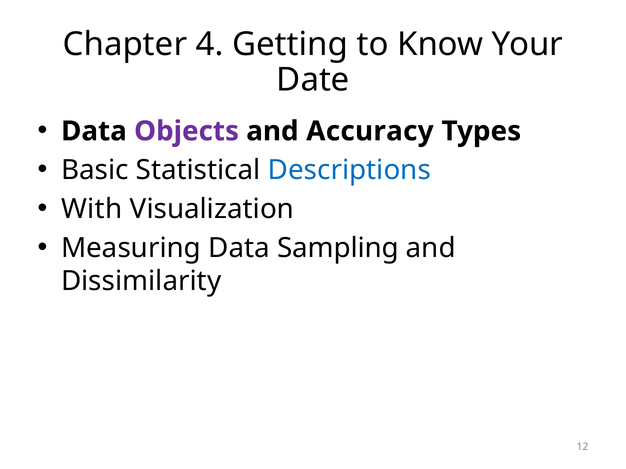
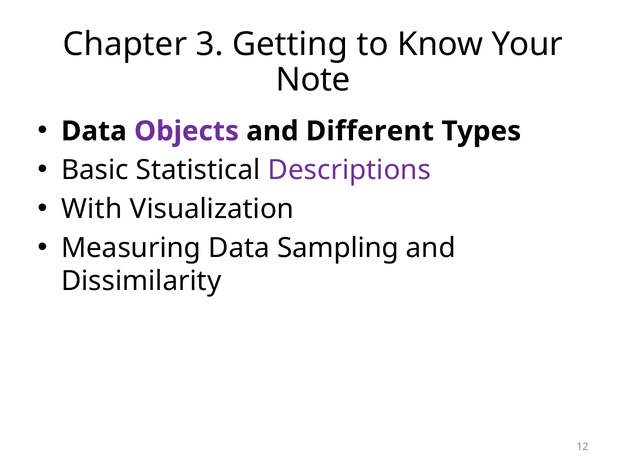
4: 4 -> 3 (210, 44)
Date: Date -> Note (313, 80)
Accuracy: Accuracy -> Different (370, 131)
Descriptions colour: blue -> purple (349, 170)
